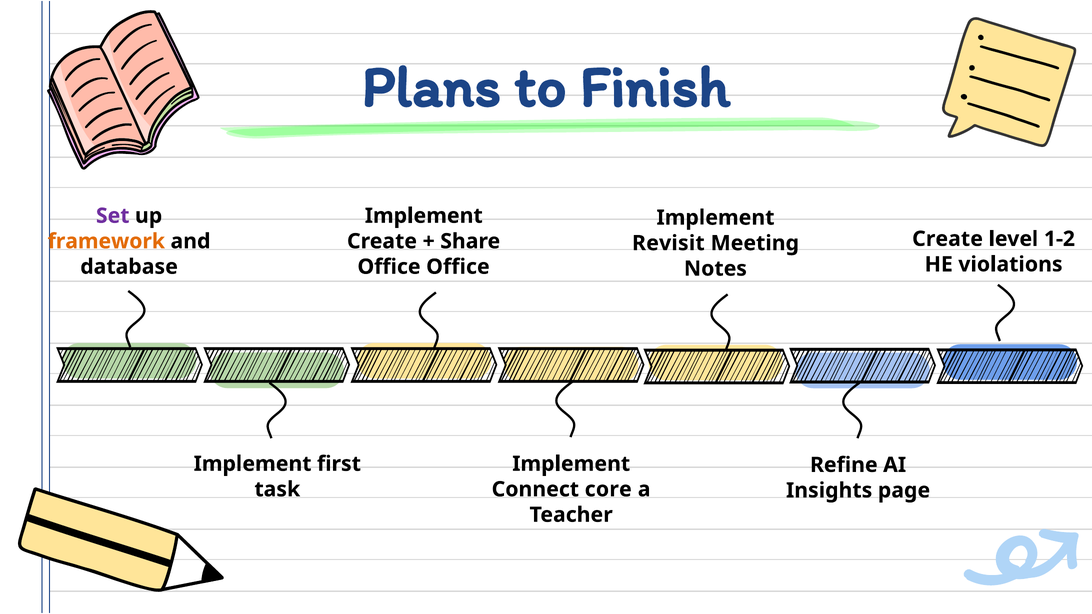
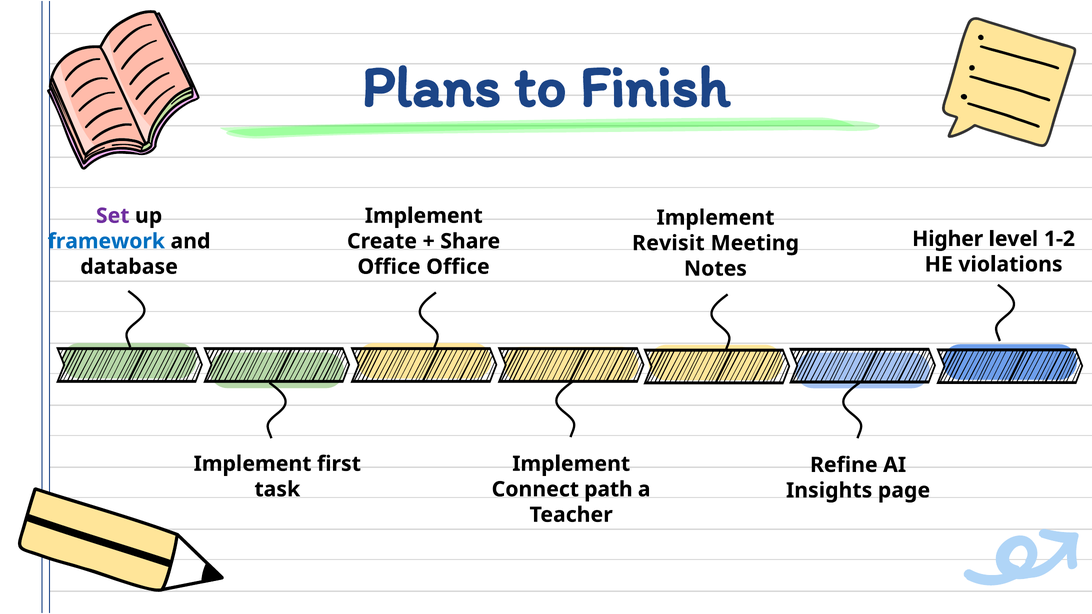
Create: Create -> Higher (948, 239)
framework colour: orange -> blue (106, 241)
core: core -> path (608, 490)
